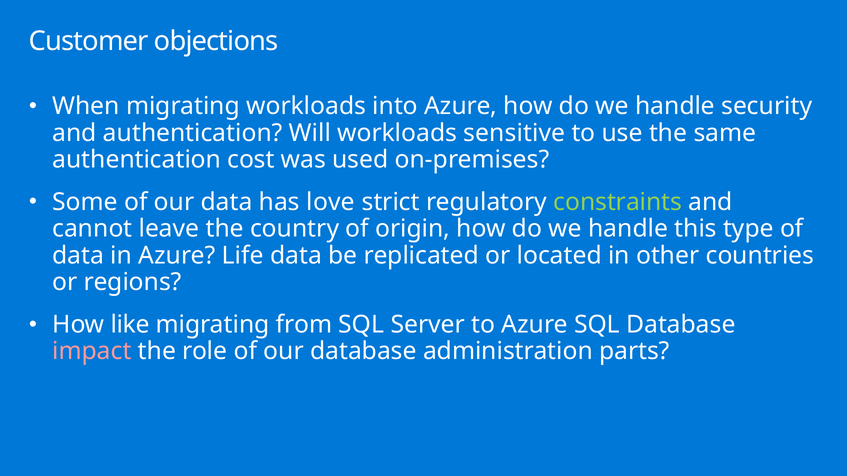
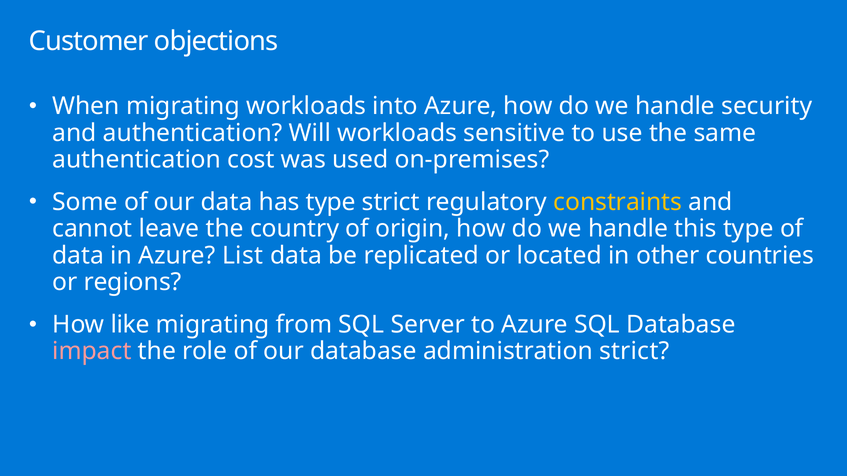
has love: love -> type (331, 202)
constraints colour: light green -> yellow (618, 202)
Life: Life -> List (243, 256)
administration parts: parts -> strict (634, 352)
